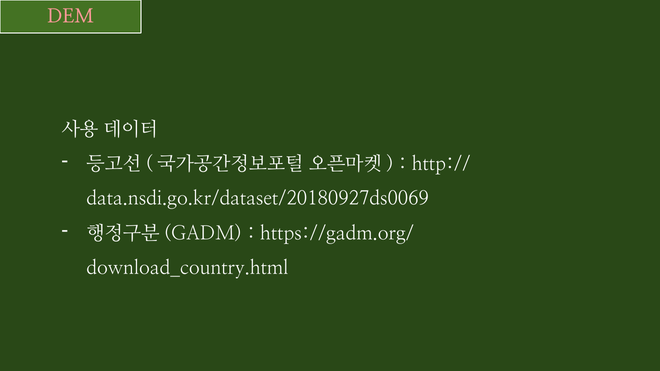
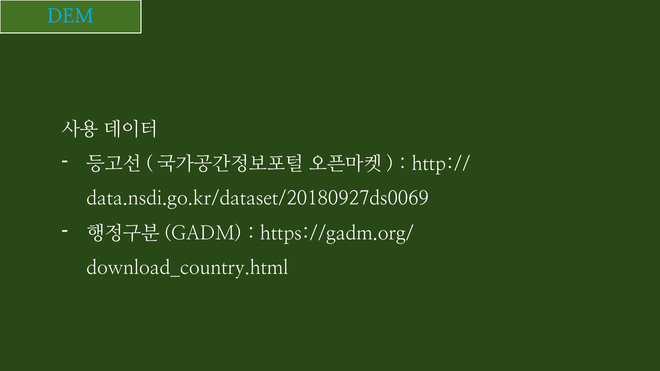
DEM colour: pink -> light blue (71, 16)
